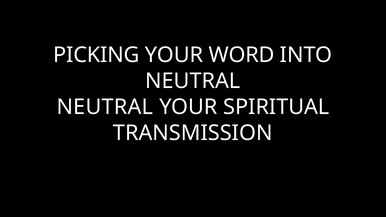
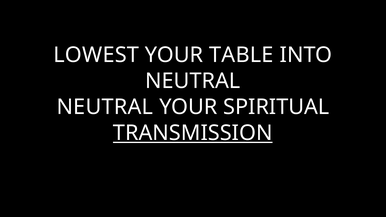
PICKING: PICKING -> LOWEST (96, 55)
WORD: WORD -> TABLE (241, 55)
TRANSMISSION underline: none -> present (193, 133)
